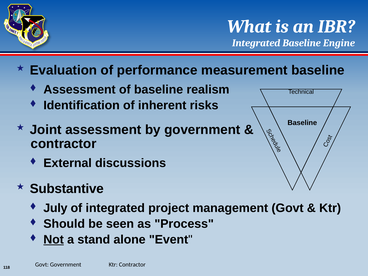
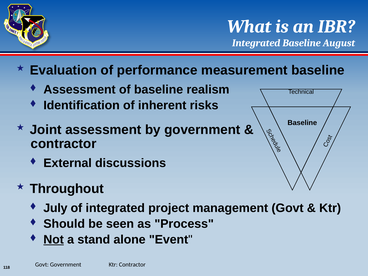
Engine: Engine -> August (339, 43)
Substantive: Substantive -> Throughout (67, 189)
